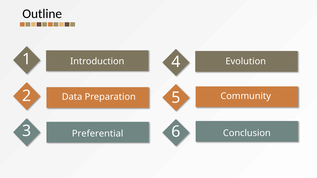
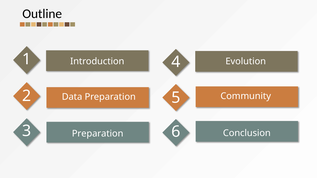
Preferential: Preferential -> Preparation (98, 134)
